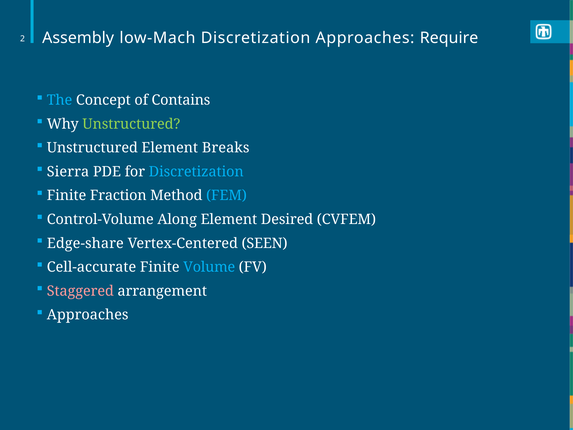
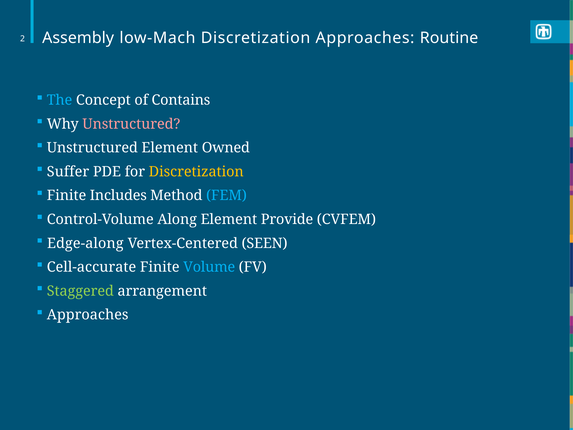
Require: Require -> Routine (449, 38)
Unstructured colour: light green -> pink (131, 124)
Breaks: Breaks -> Owned (226, 148)
Sierra: Sierra -> Suffer (68, 172)
Discretization colour: light blue -> yellow (196, 172)
Fraction: Fraction -> Includes (118, 195)
Desired: Desired -> Provide (287, 219)
Edge-share: Edge-share -> Edge-along (85, 243)
Staggered colour: pink -> light green (80, 291)
